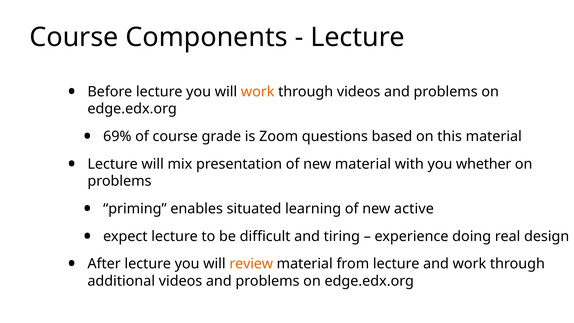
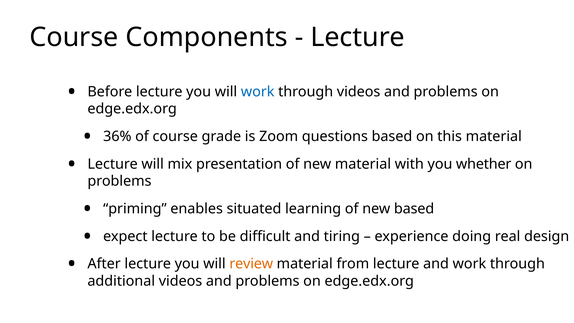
work colour: orange -> blue (258, 92)
69%: 69% -> 36% (117, 136)
new active: active -> based (414, 209)
